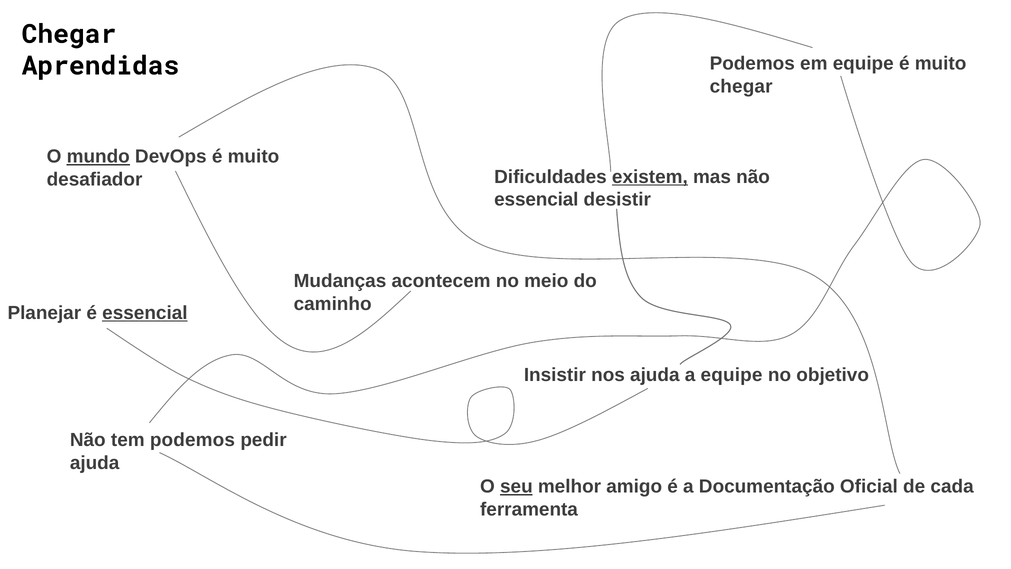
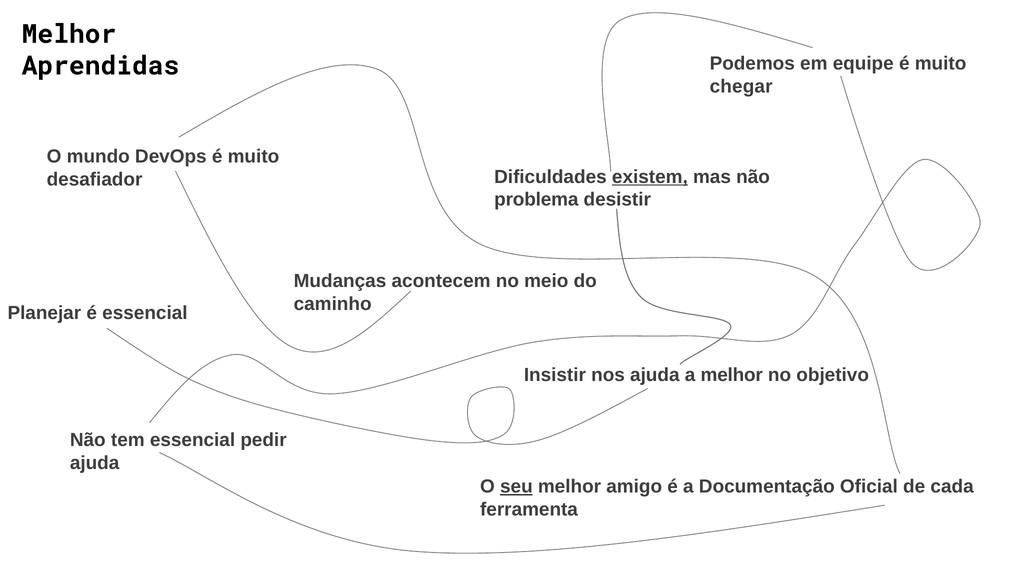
Chegar: Chegar -> Melhor (69, 34)
mundo underline: present -> none (98, 156)
essencial: essencial -> problema (536, 199)
essencial underline: present -> none (145, 313)
a equipe: equipe -> melhor (732, 375)
tem podemos: podemos -> essencial (193, 440)
